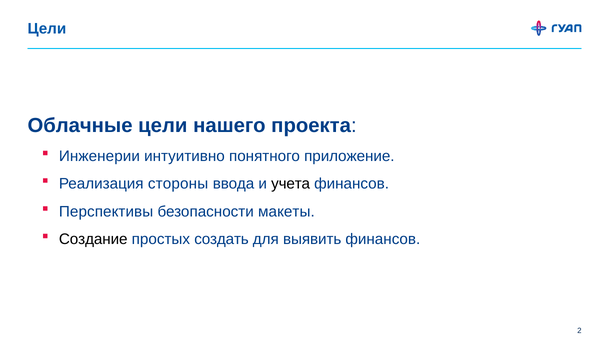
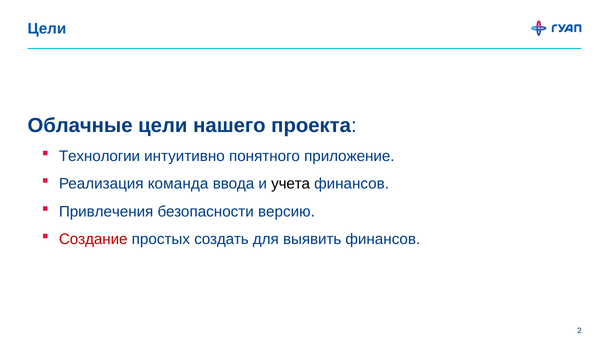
Инженерии: Инженерии -> Технологии (100, 156)
стороны: стороны -> команда (178, 184)
Перспективы: Перспективы -> Привлечения (106, 211)
макеты: макеты -> версию (286, 211)
Создание colour: black -> red (93, 239)
